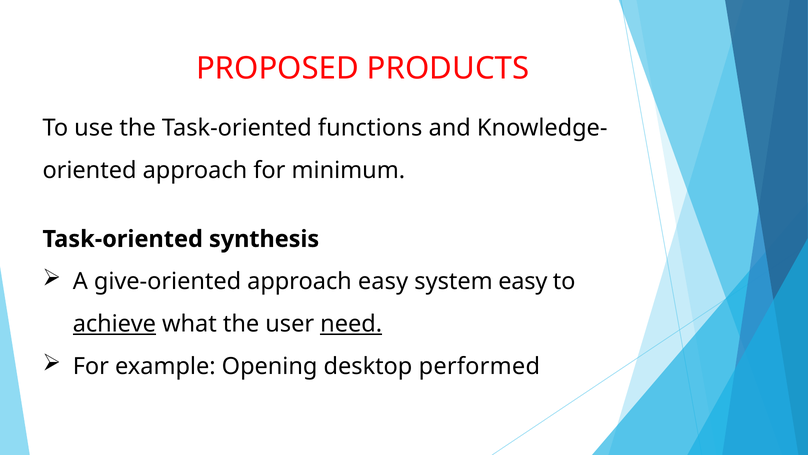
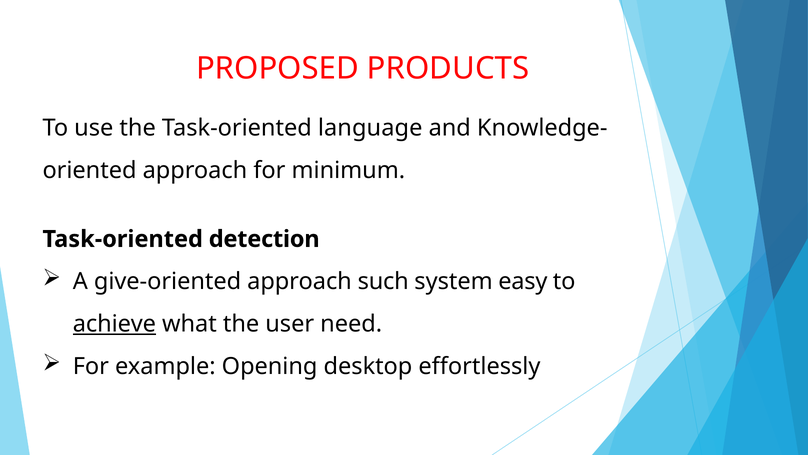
functions: functions -> language (370, 128)
synthesis: synthesis -> detection (264, 239)
approach easy: easy -> such (383, 281)
need underline: present -> none (351, 324)
performed: performed -> effortlessly (479, 366)
